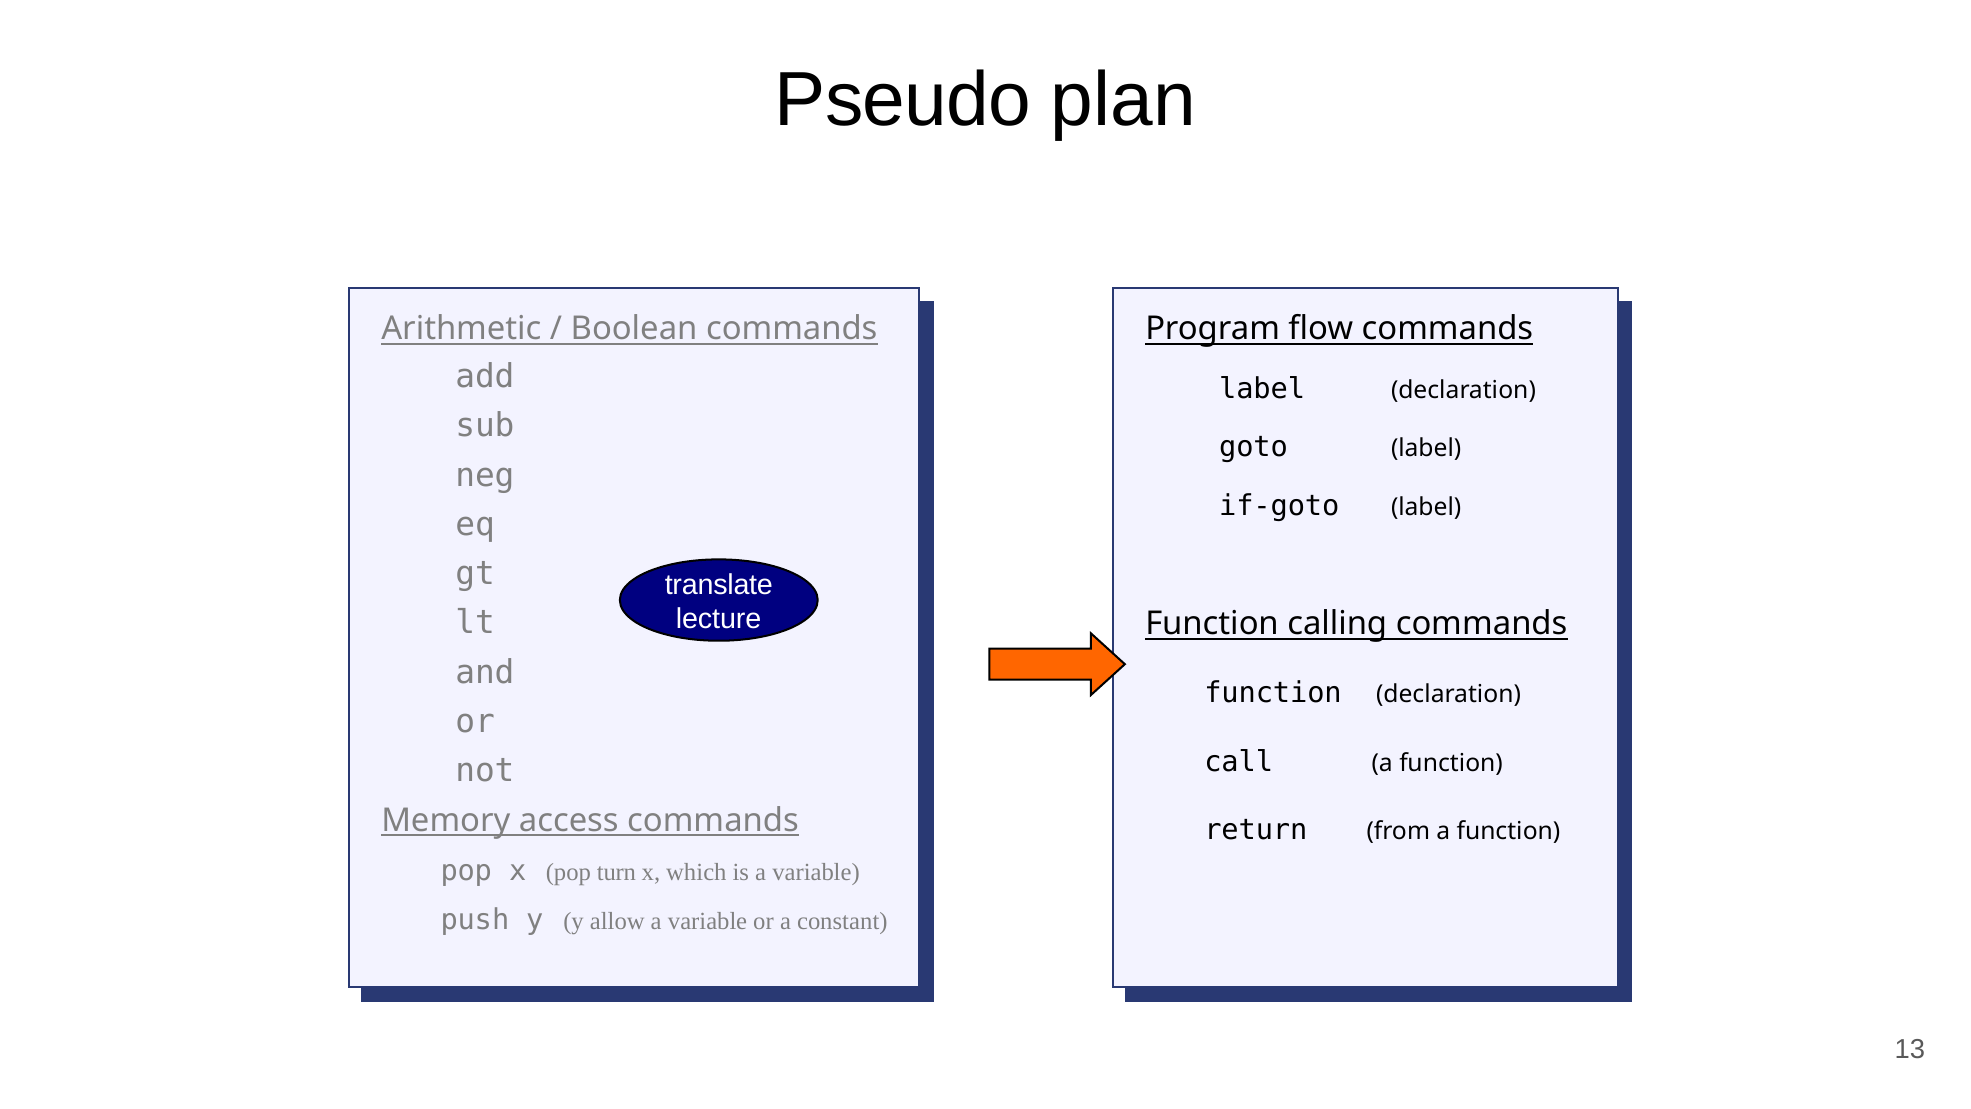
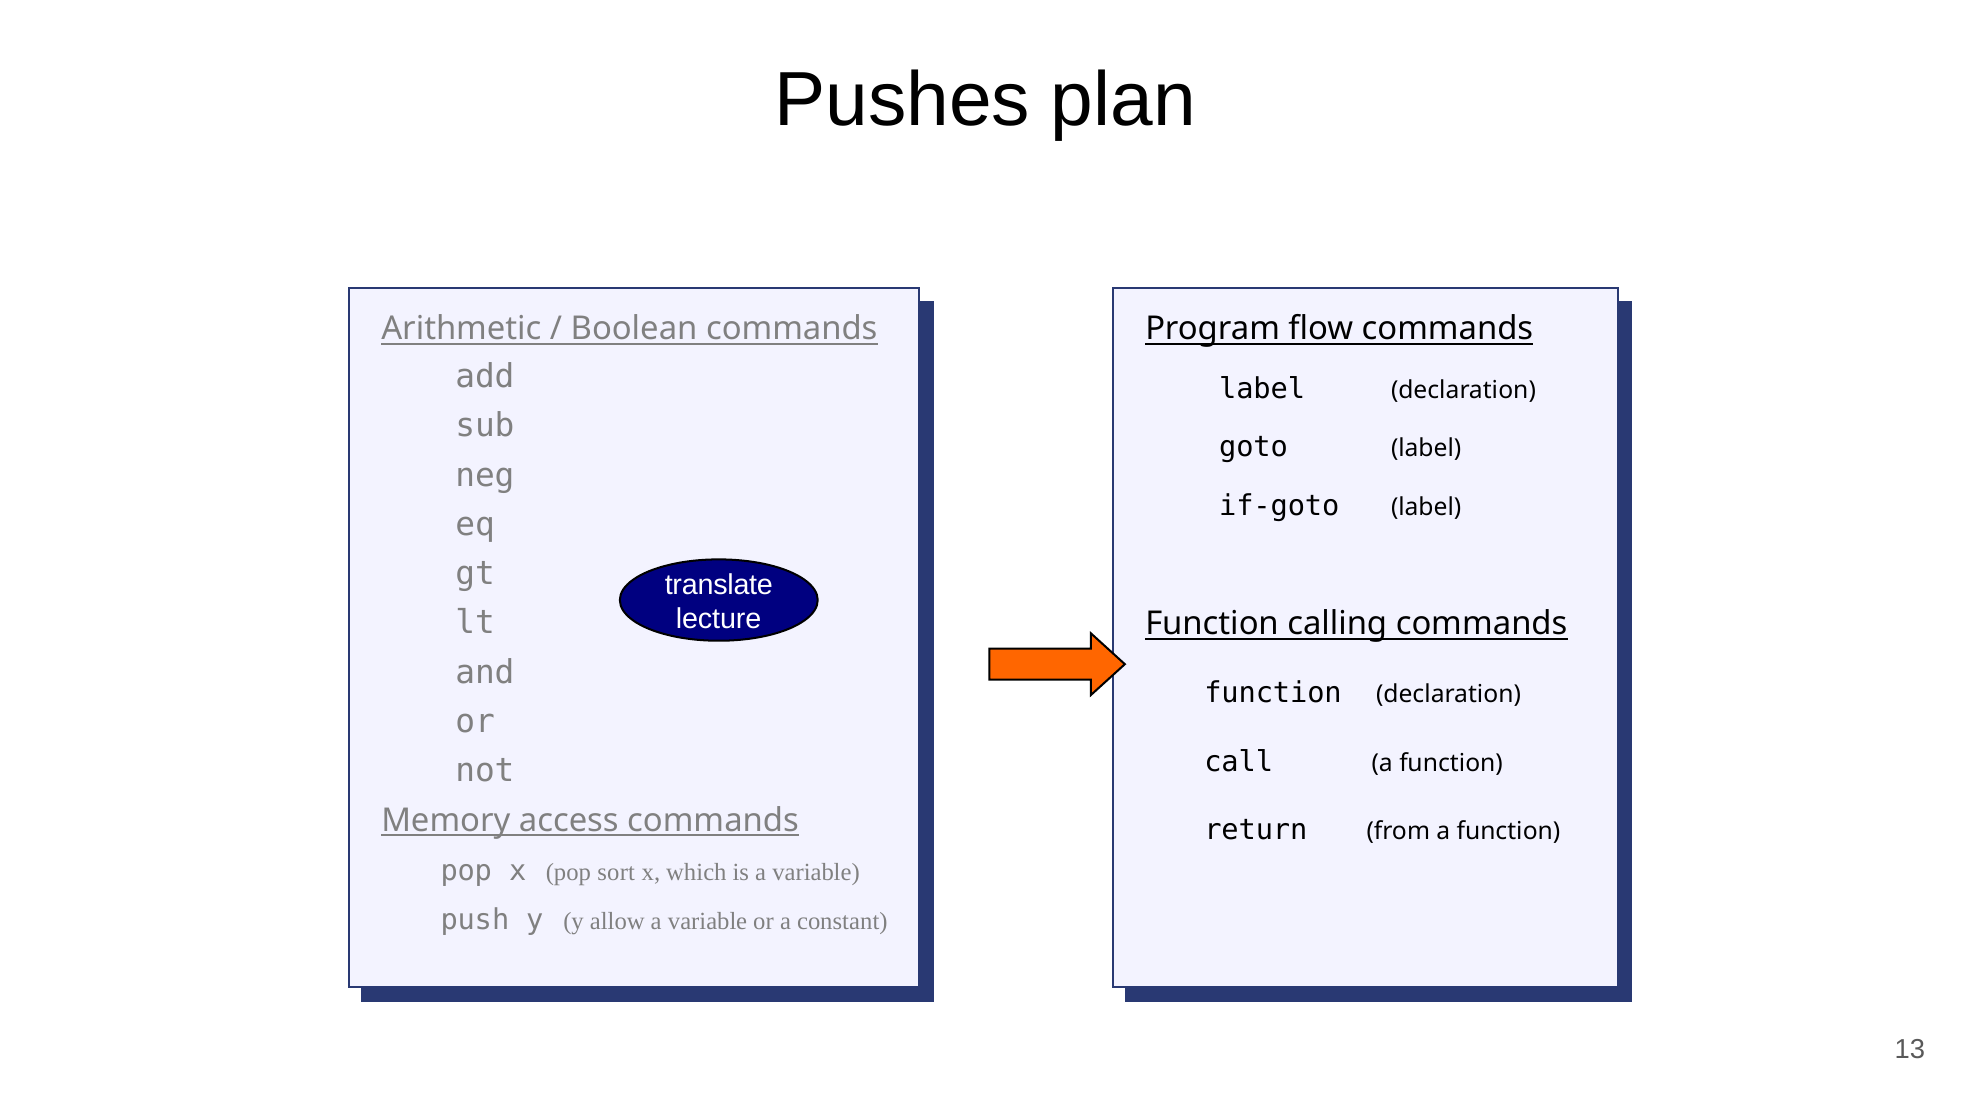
Pseudo: Pseudo -> Pushes (902, 100)
turn: turn -> sort (616, 872)
